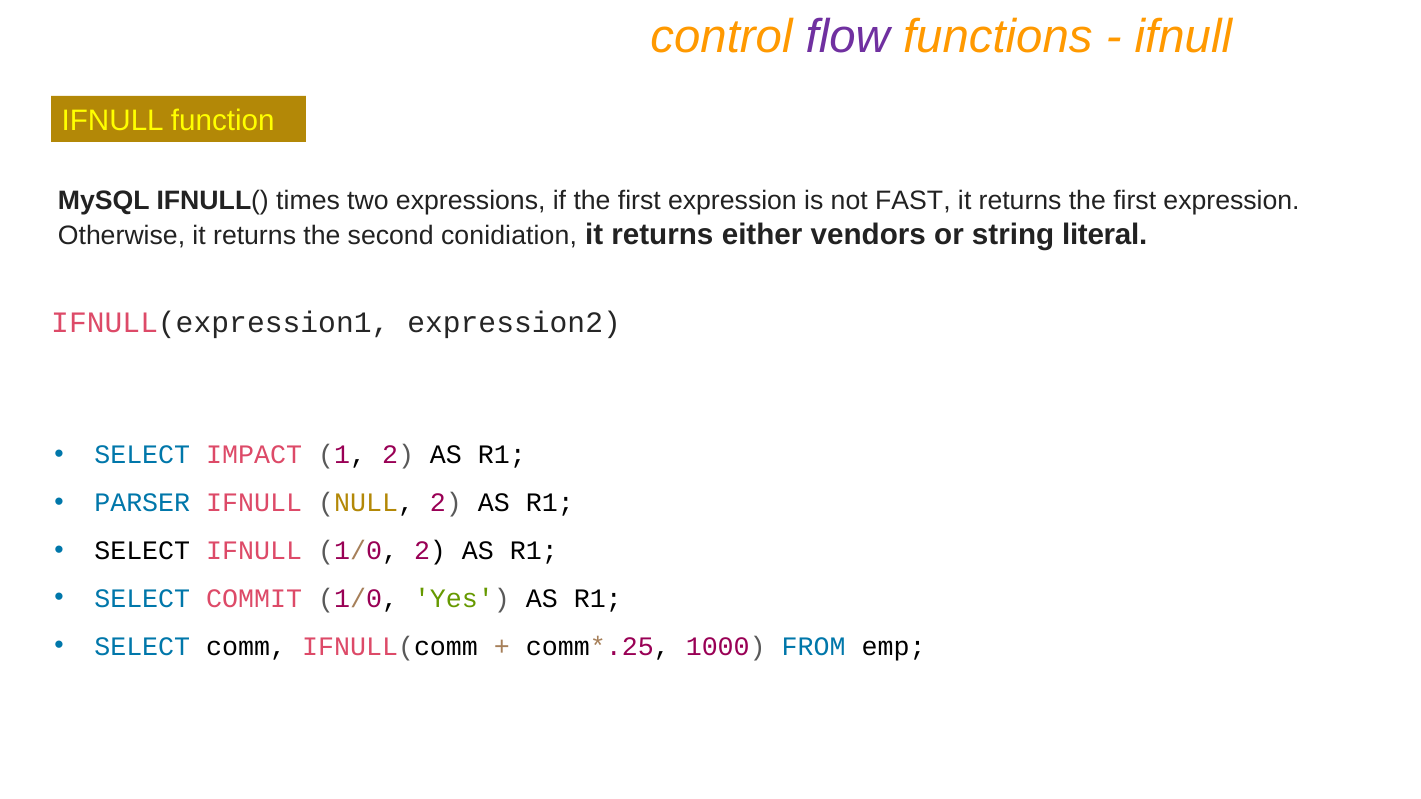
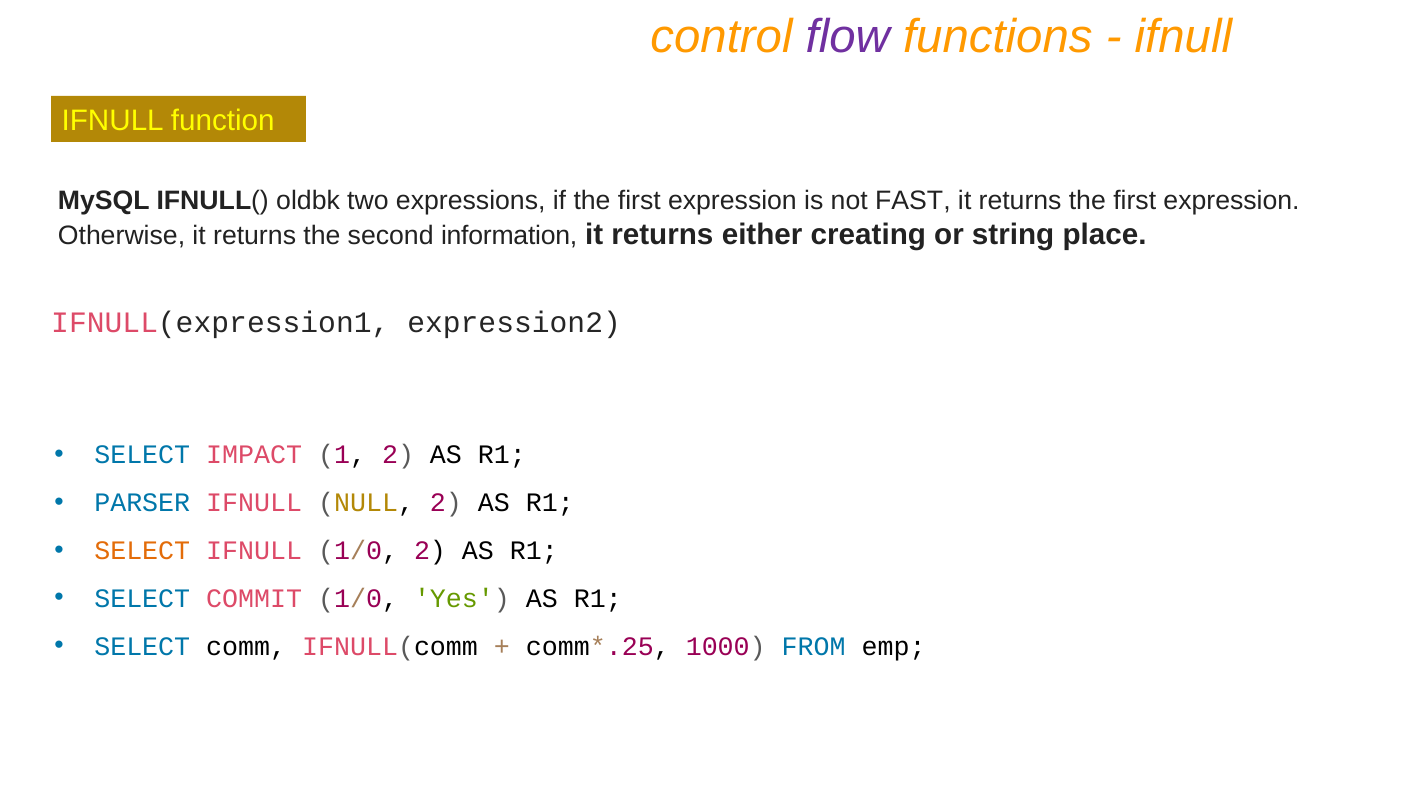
times: times -> oldbk (308, 201)
conidiation: conidiation -> information (509, 236)
vendors: vendors -> creating (868, 235)
literal: literal -> place (1105, 235)
SELECT colour: black -> orange (142, 551)
